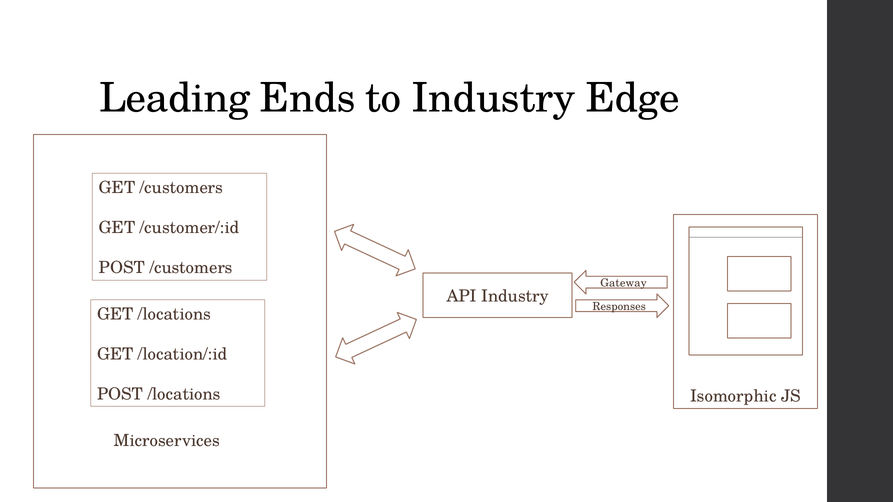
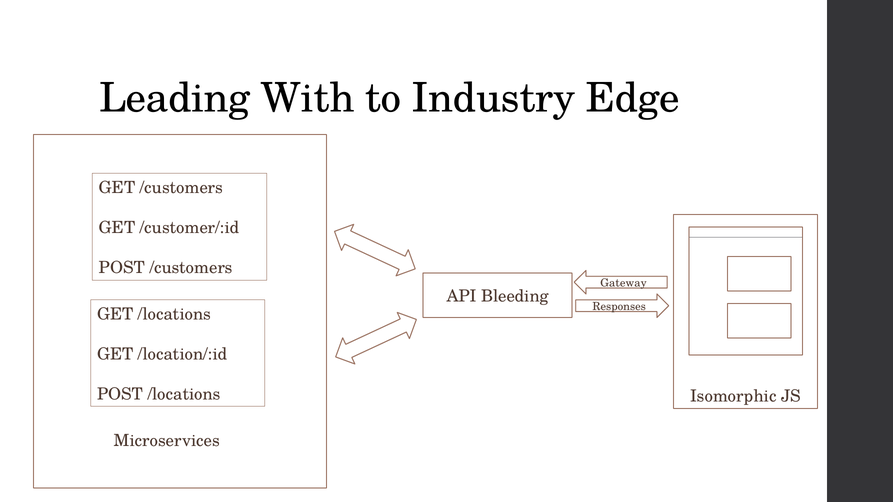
Ends: Ends -> With (308, 98)
API Industry: Industry -> Bleeding (515, 297)
